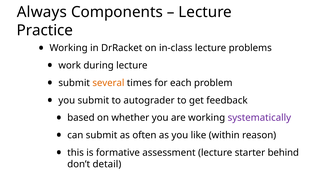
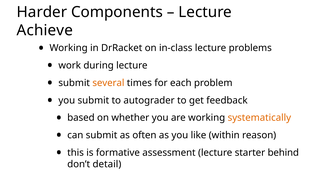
Always: Always -> Harder (42, 12)
Practice: Practice -> Achieve (45, 30)
systematically colour: purple -> orange (259, 118)
